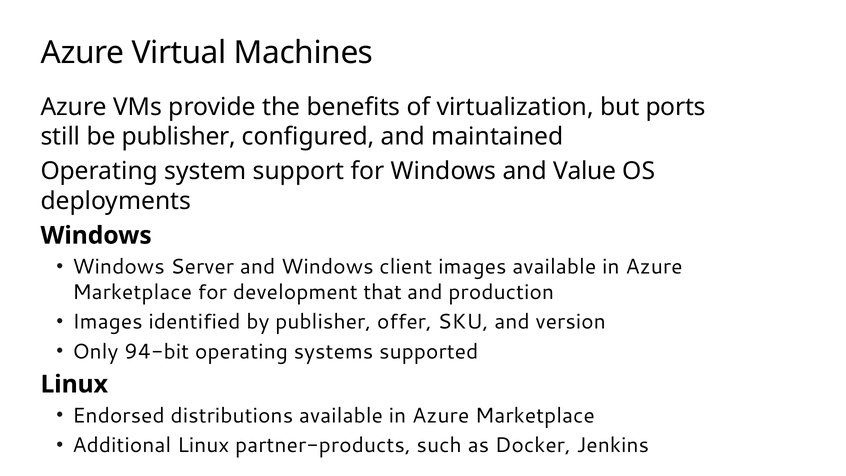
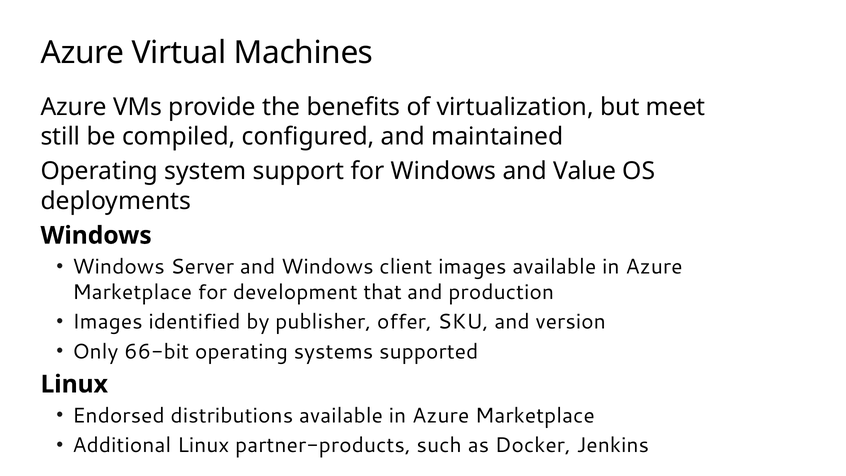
ports: ports -> meet (676, 107)
be publisher: publisher -> compiled (179, 137)
94-bit: 94-bit -> 66-bit (157, 352)
